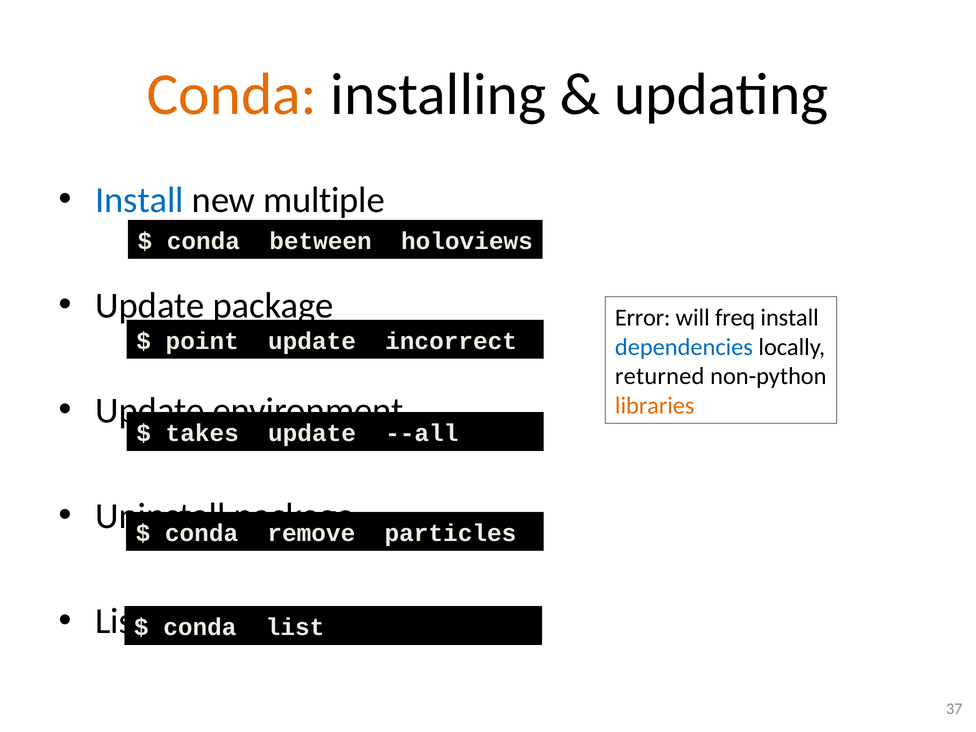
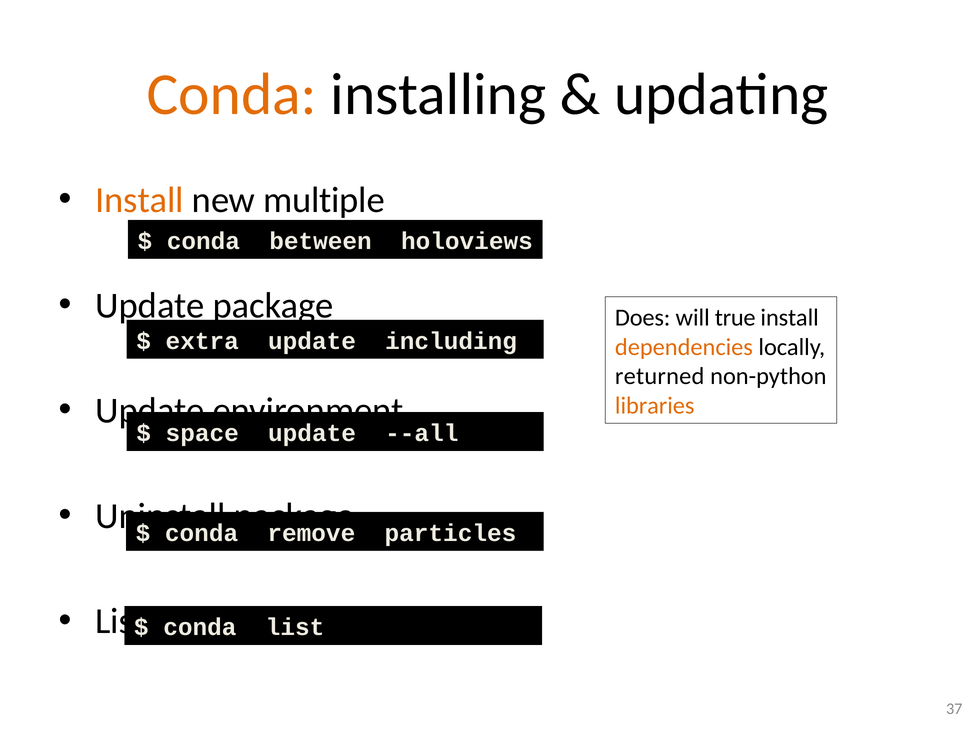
Install colour: blue -> orange (139, 200)
Error: Error -> Does (643, 318)
freq: freq -> true (735, 318)
point: point -> extra (202, 341)
incorrect: incorrect -> including (451, 341)
dependencies colour: blue -> orange (684, 347)
takes: takes -> space (202, 433)
